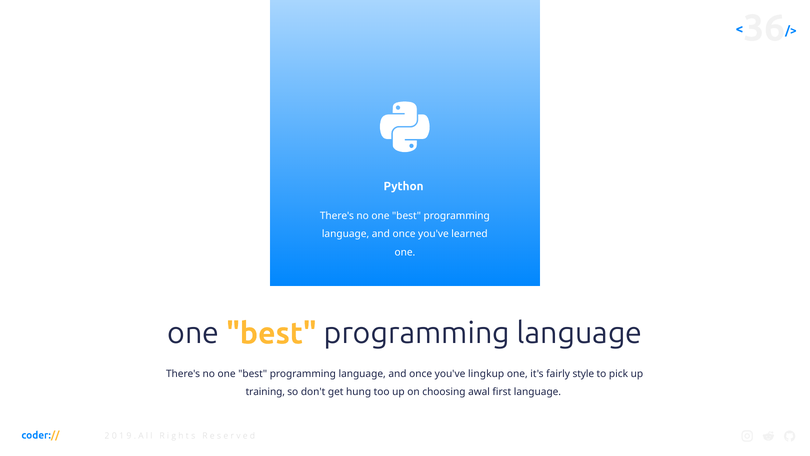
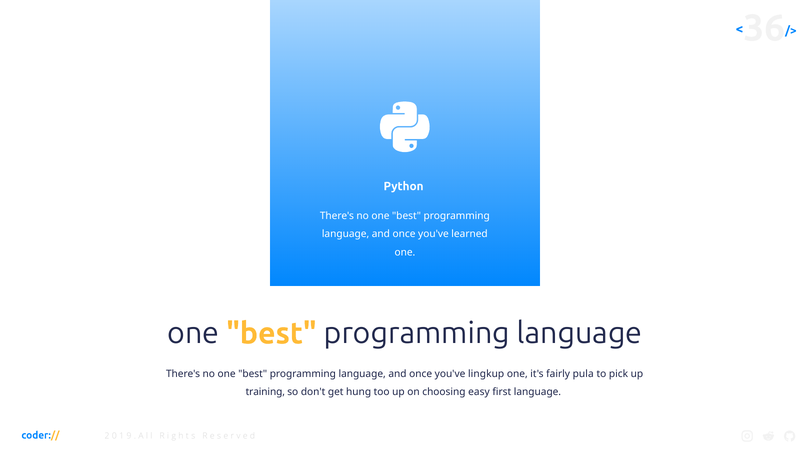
style: style -> pula (583, 373)
awal: awal -> easy (479, 392)
